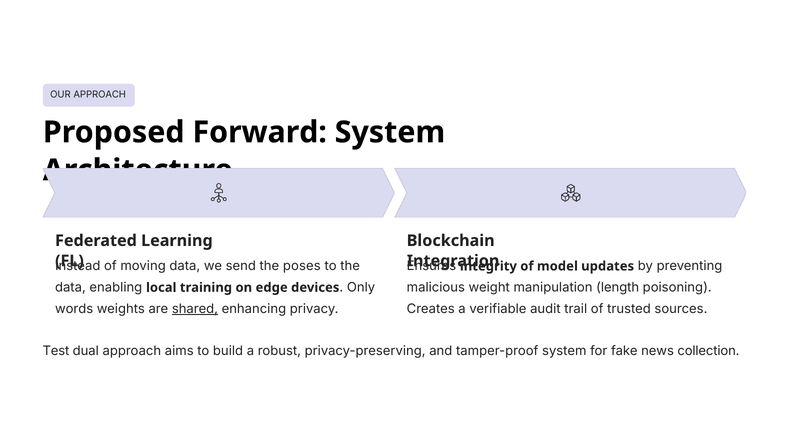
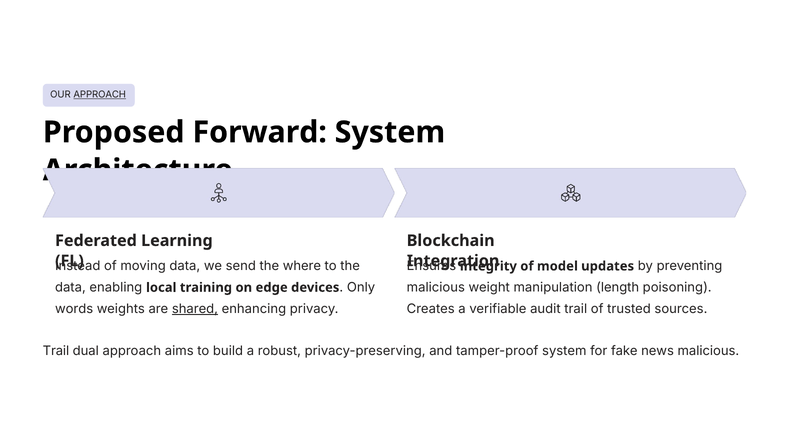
APPROACH underline: none -> present (100, 94)
poses: poses -> where (302, 266)
Test: Test -> Trail (56, 351)
news collection: collection -> malicious (708, 351)
